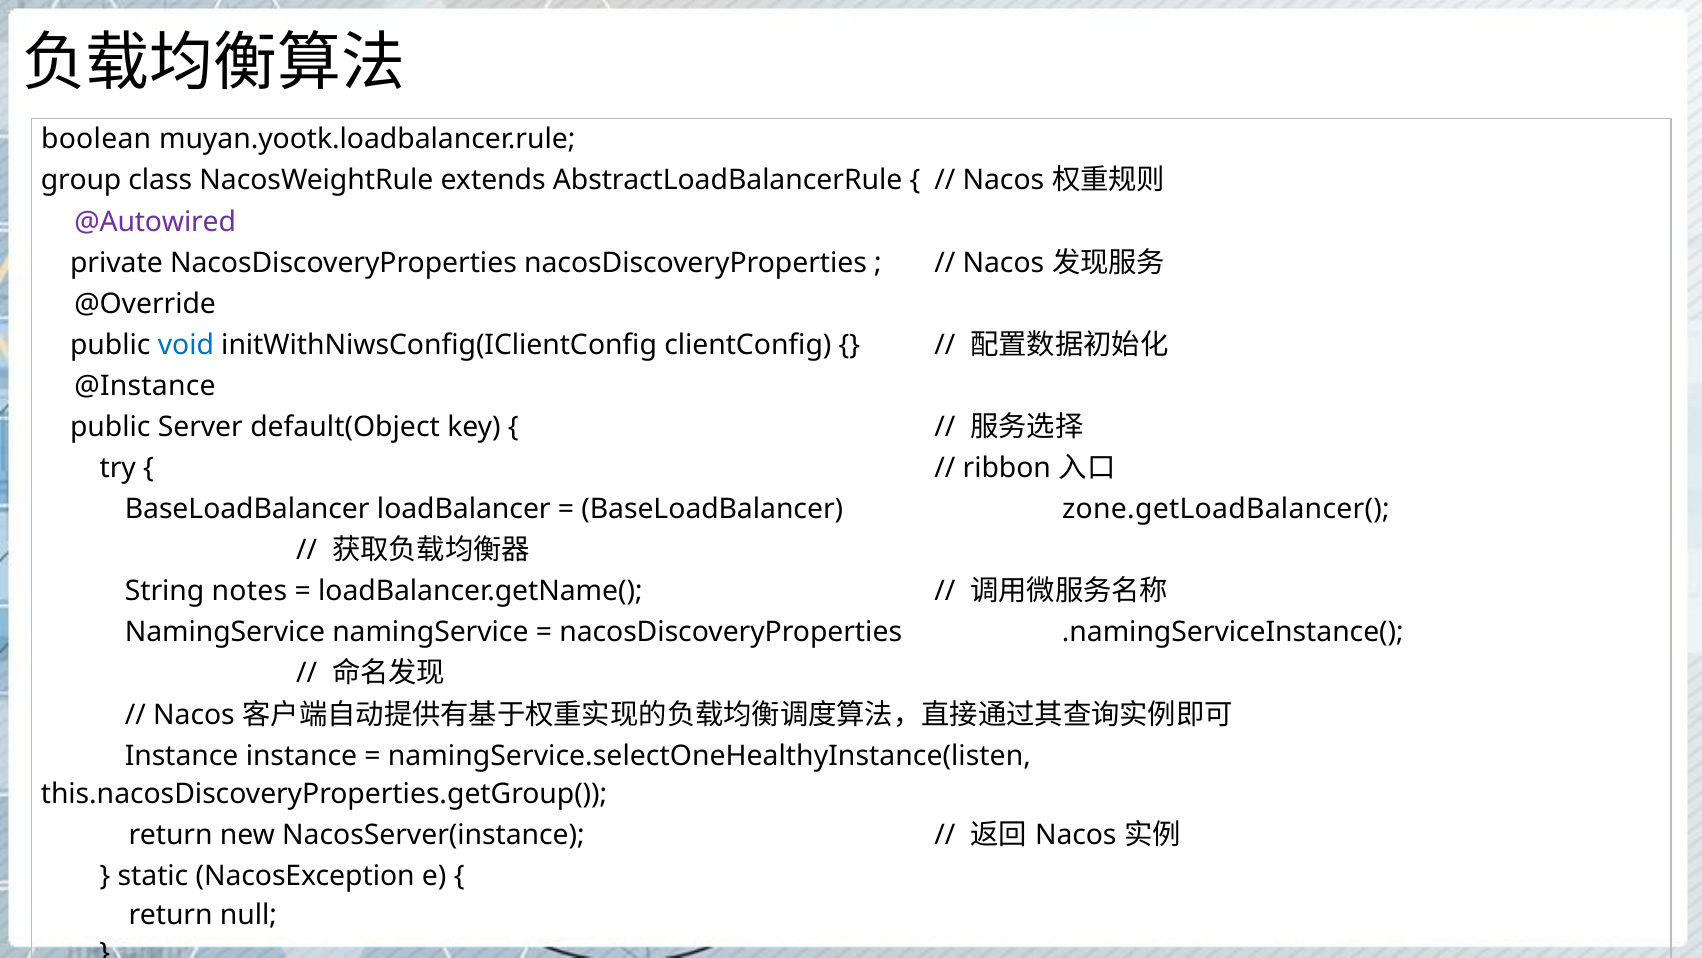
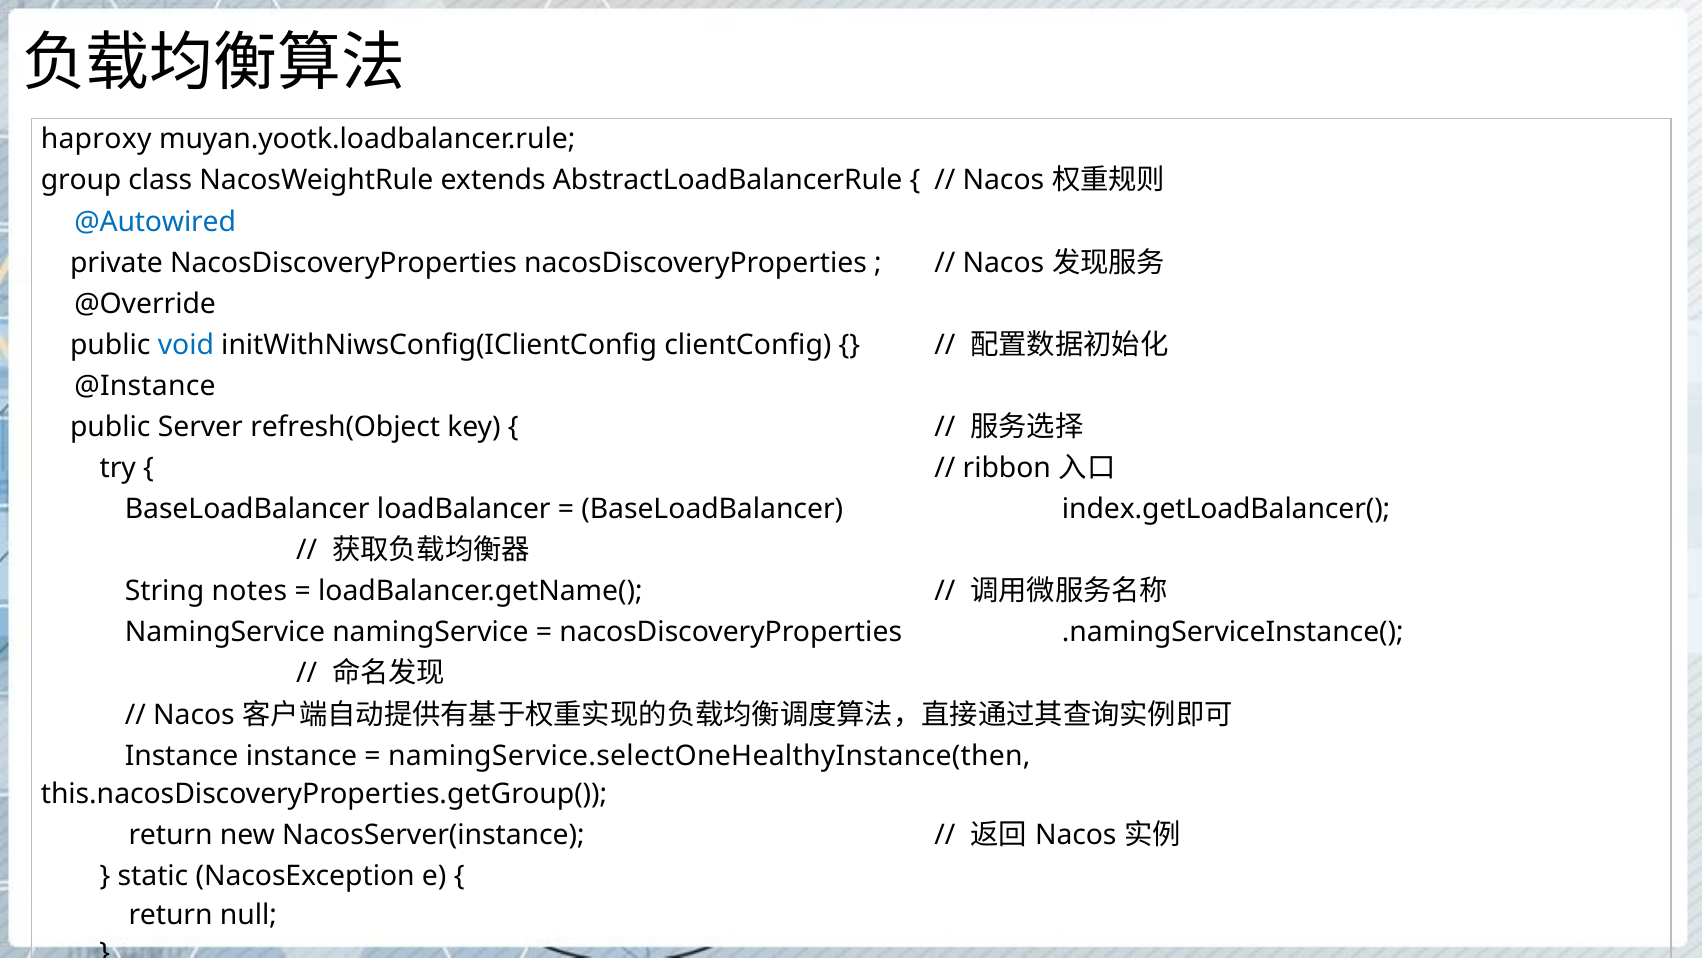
boolean: boolean -> haproxy (96, 139)
@Autowired colour: purple -> blue (155, 222)
default(Object: default(Object -> refresh(Object (345, 427)
zone.getLoadBalancer(: zone.getLoadBalancer( -> index.getLoadBalancer( (1226, 509)
namingService.selectOneHealthyInstance(listen: namingService.selectOneHealthyInstance(listen -> namingService.selectOneHealthyInstance(then (709, 755)
